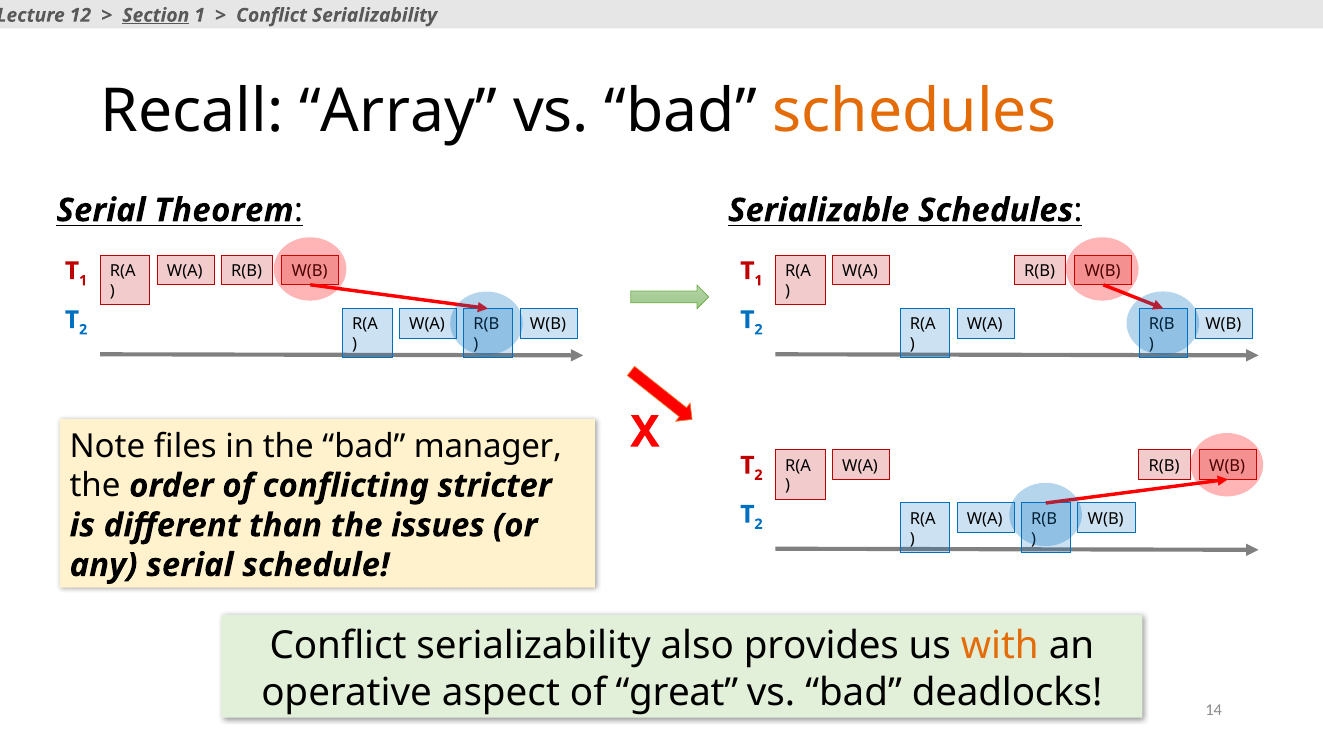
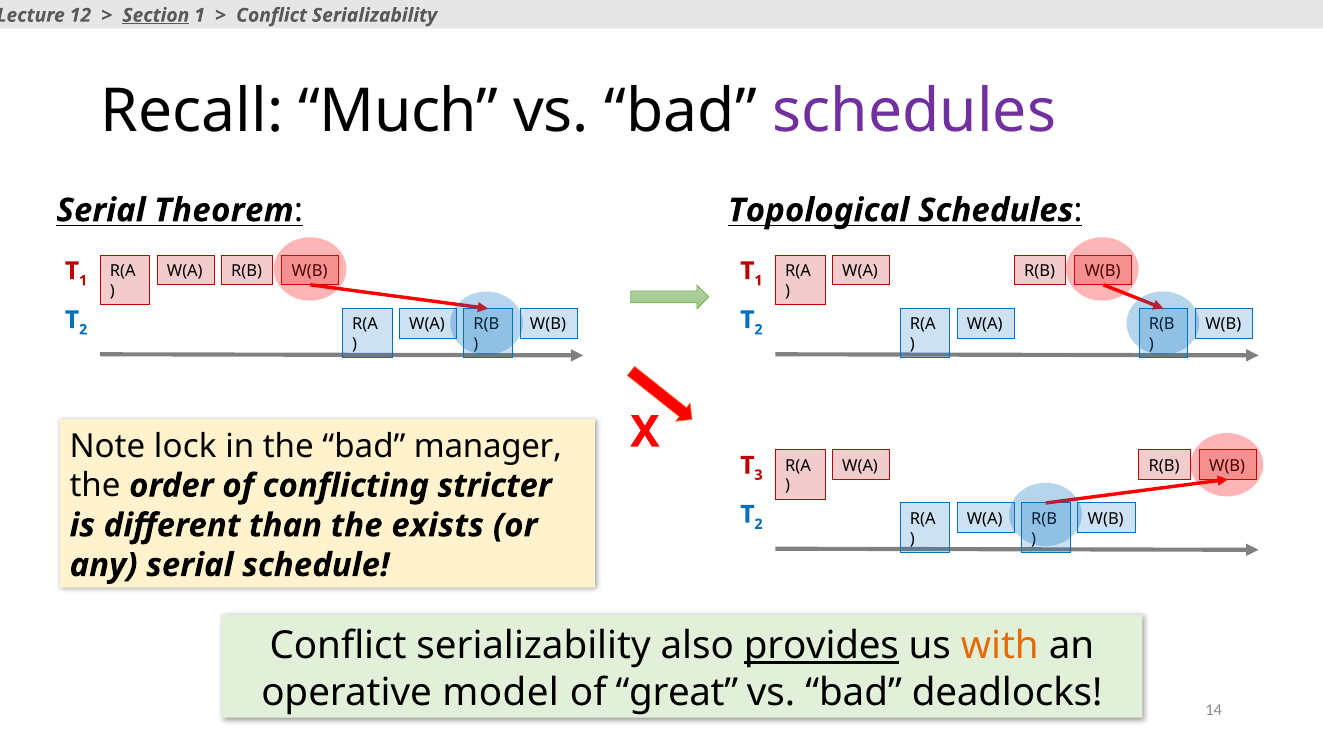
Array: Array -> Much (399, 111)
schedules colour: orange -> purple (914, 111)
Serializable: Serializable -> Topological (819, 210)
files: files -> lock (185, 446)
2: 2 -> 3 (759, 475)
issues: issues -> exists (438, 526)
provides underline: none -> present (821, 646)
aspect: aspect -> model (501, 692)
